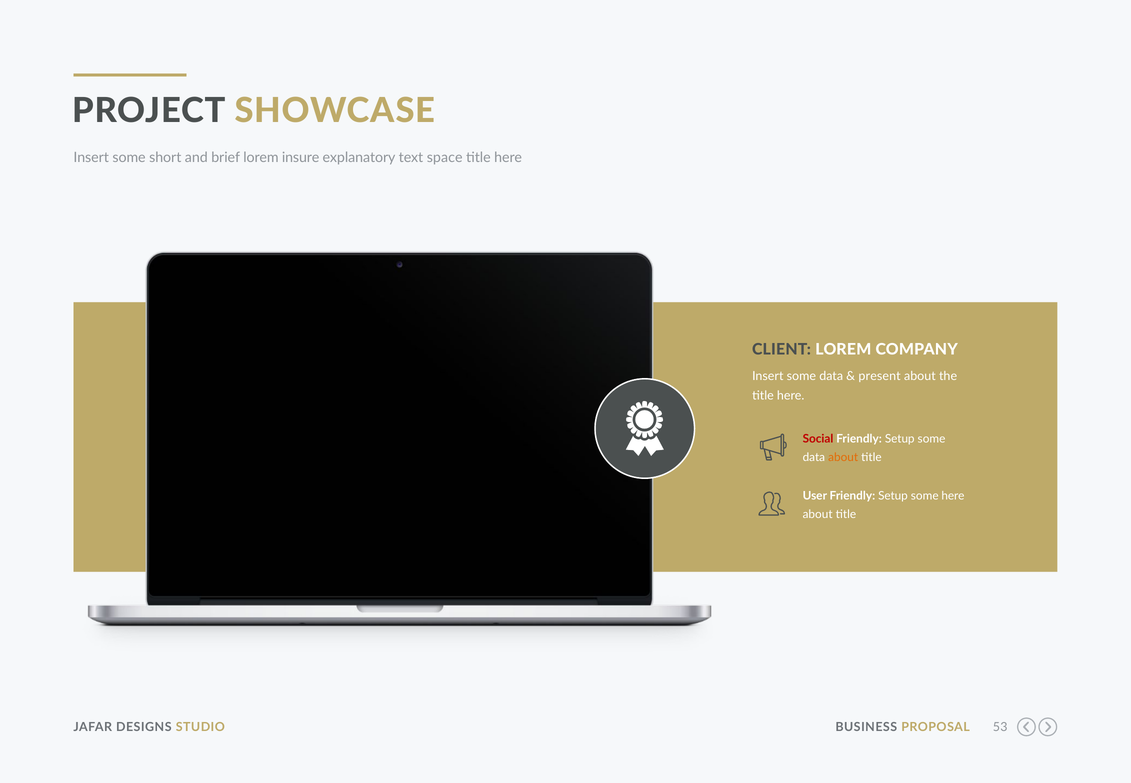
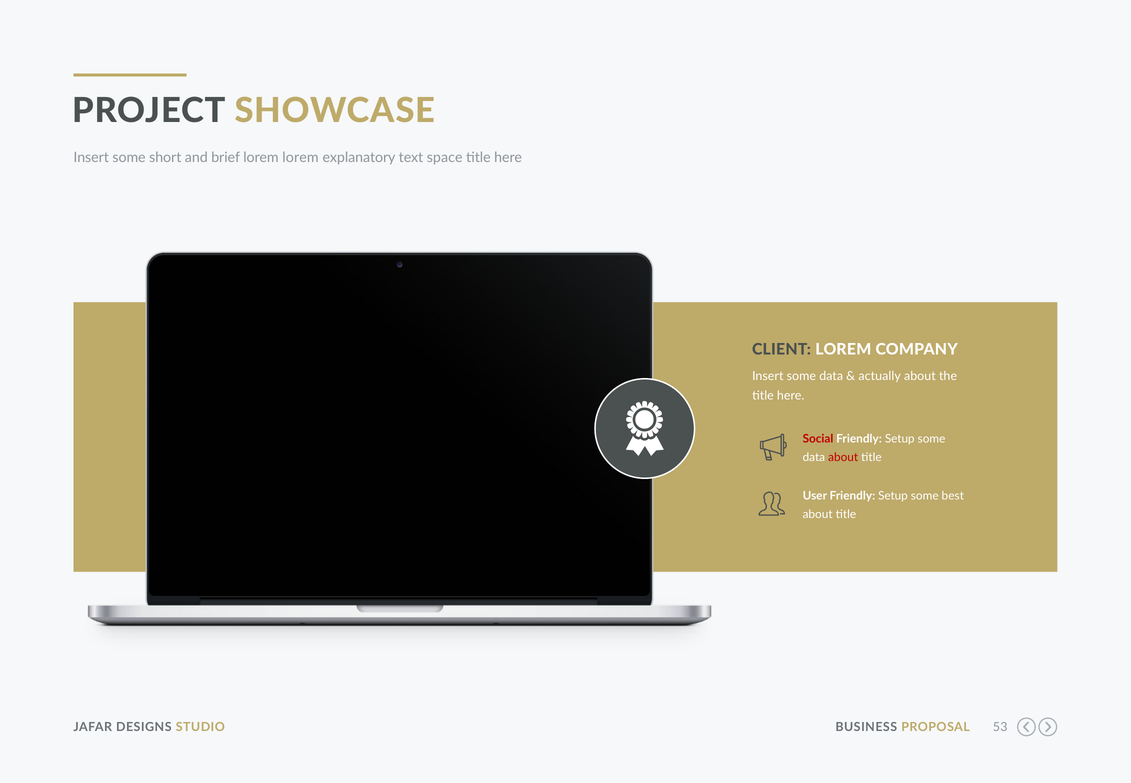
lorem insure: insure -> lorem (300, 157)
present: present -> actually (880, 376)
about colour: orange -> red (843, 457)
some here: here -> best (953, 496)
